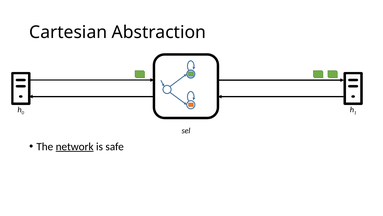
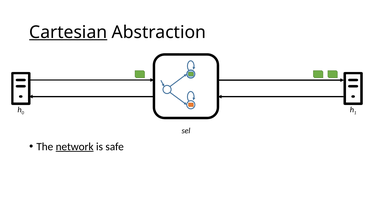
Cartesian underline: none -> present (68, 32)
